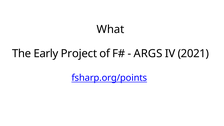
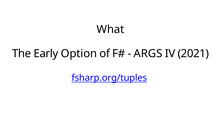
Project: Project -> Option (79, 54)
fsharp.org/points: fsharp.org/points -> fsharp.org/tuples (109, 78)
